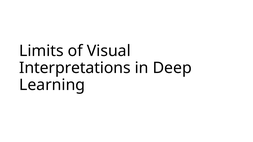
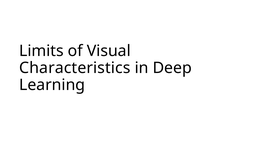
Interpretations: Interpretations -> Characteristics (75, 68)
